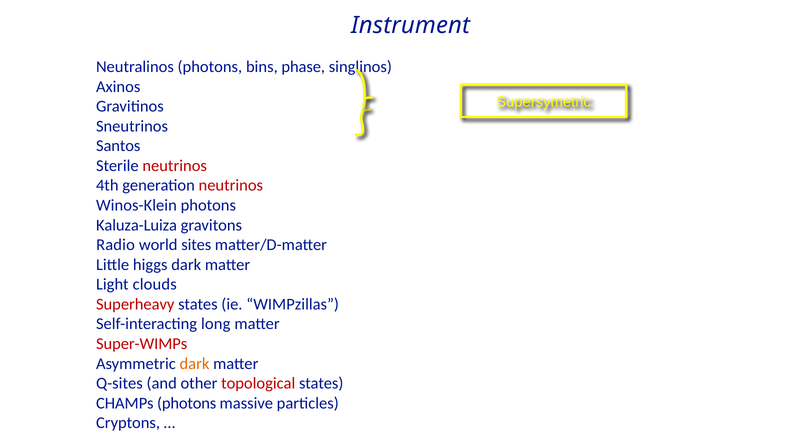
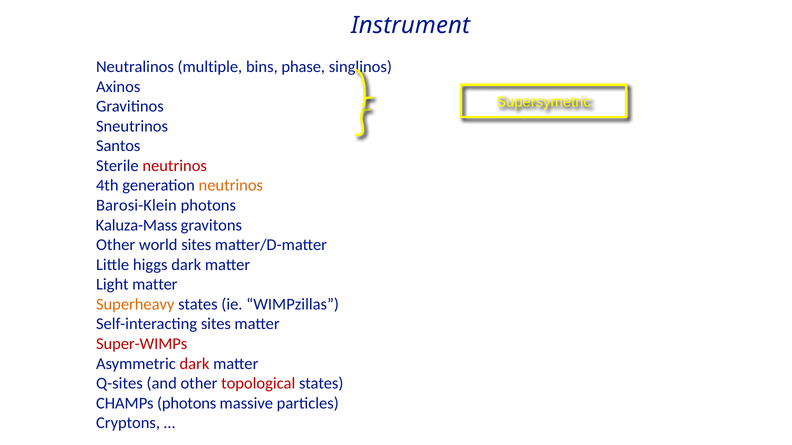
Neutralinos photons: photons -> multiple (210, 67)
neutrinos colour: red -> orange (231, 186)
Winos-Klein: Winos-Klein -> Barosi-Klein (136, 206)
Kaluza-Luiza: Kaluza-Luiza -> Kaluza-Mass (137, 225)
Radio: Radio -> Other (116, 245)
Light clouds: clouds -> matter (155, 285)
Superheavy colour: red -> orange (135, 305)
Self-interacting long: long -> sites (216, 324)
dark colour: orange -> red (194, 364)
